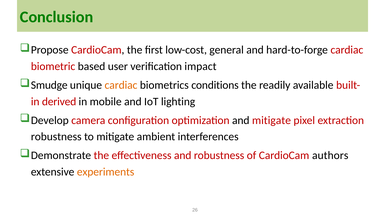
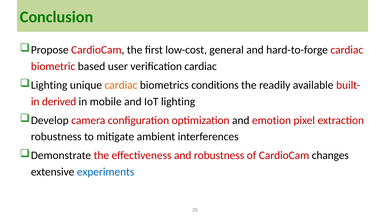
verification impact: impact -> cardiac (201, 66)
Smudge: Smudge -> Lighting (49, 85)
and mitigate: mitigate -> emotion (272, 120)
authors: authors -> changes (330, 155)
experiments colour: orange -> blue (106, 171)
